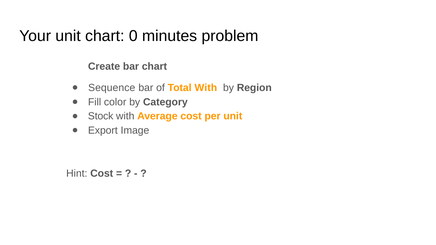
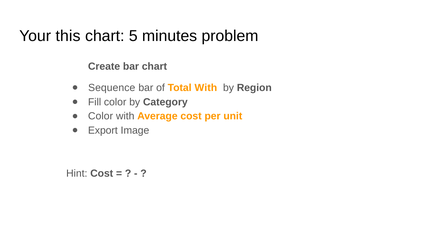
Your unit: unit -> this (68, 36)
0: 0 -> 5 (133, 36)
Stock: Stock -> Color (101, 116)
